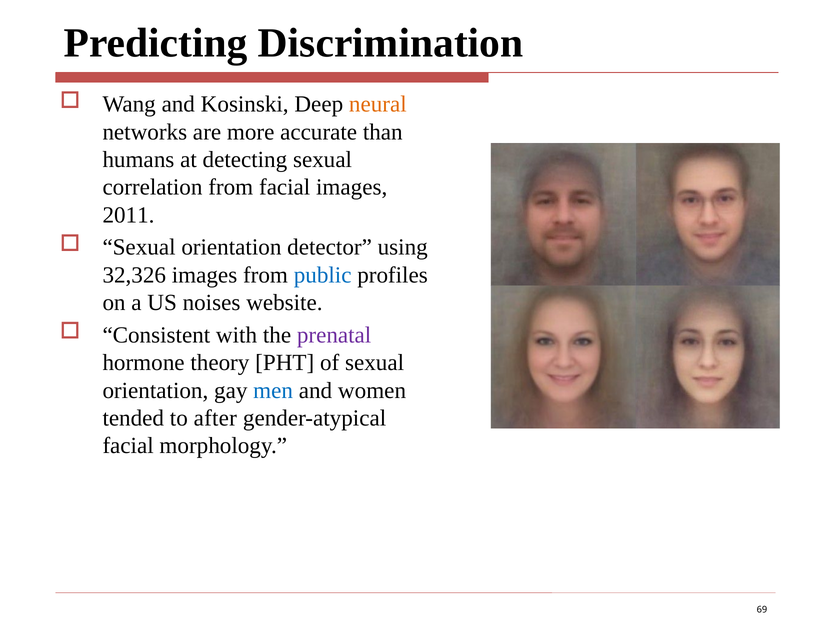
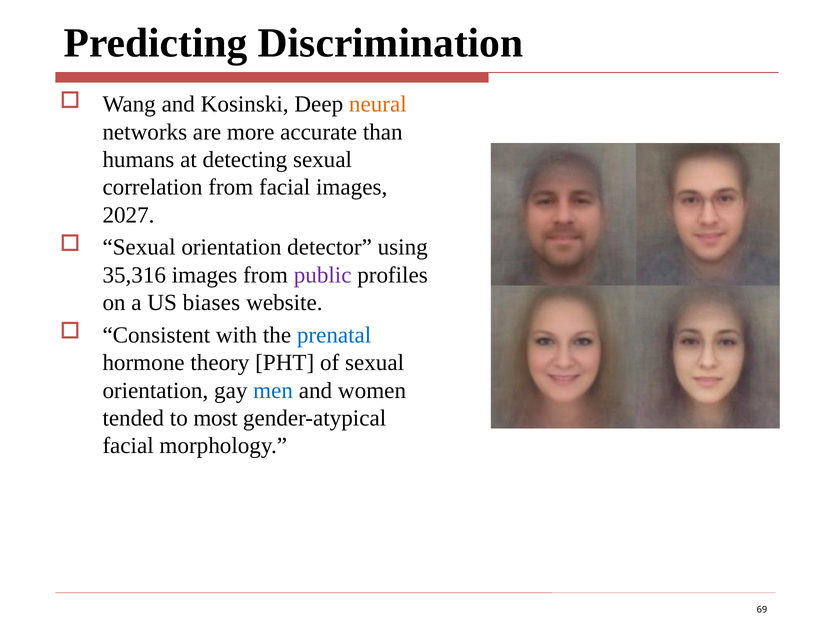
2011: 2011 -> 2027 (129, 215)
32,326: 32,326 -> 35,316 (134, 275)
public colour: blue -> purple (323, 275)
noises: noises -> biases (211, 303)
prenatal colour: purple -> blue (334, 335)
after: after -> most (215, 418)
